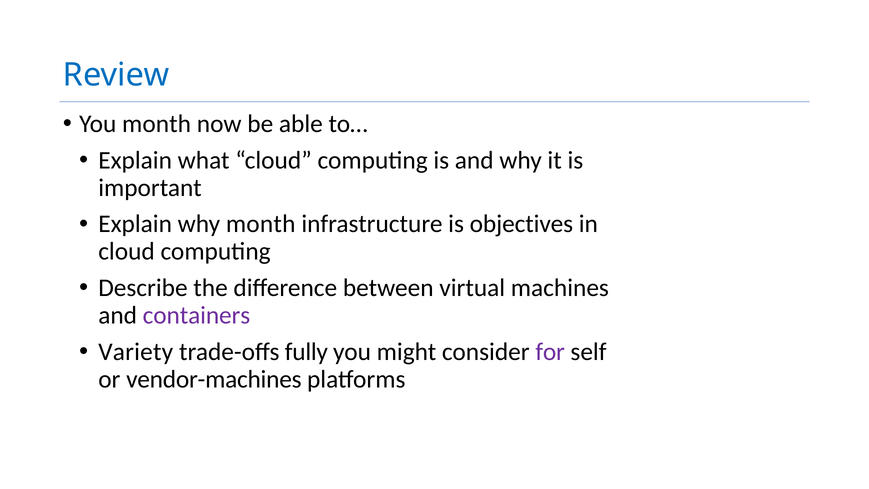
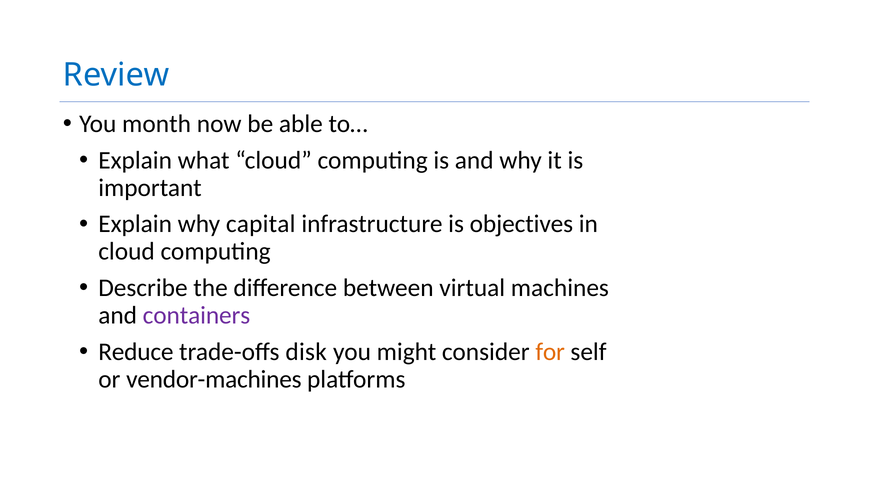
why month: month -> capital (261, 224)
Variety: Variety -> Reduce (136, 352)
fully: fully -> disk (306, 352)
for colour: purple -> orange (550, 352)
